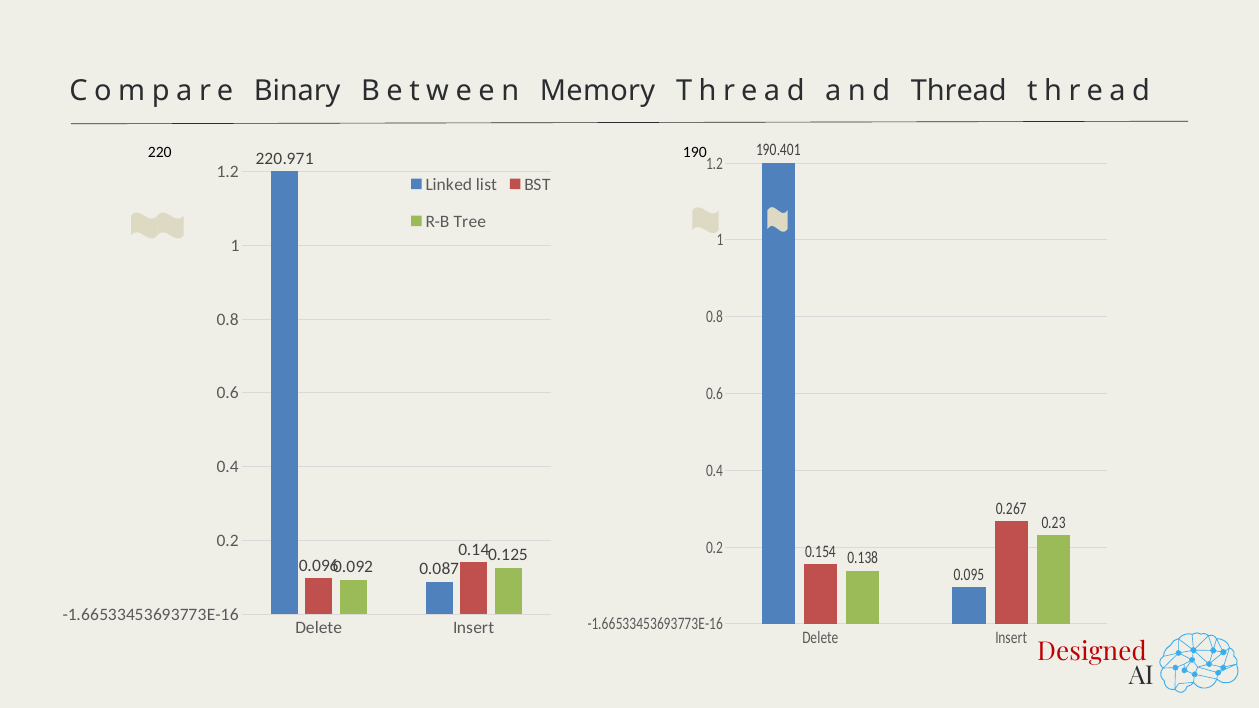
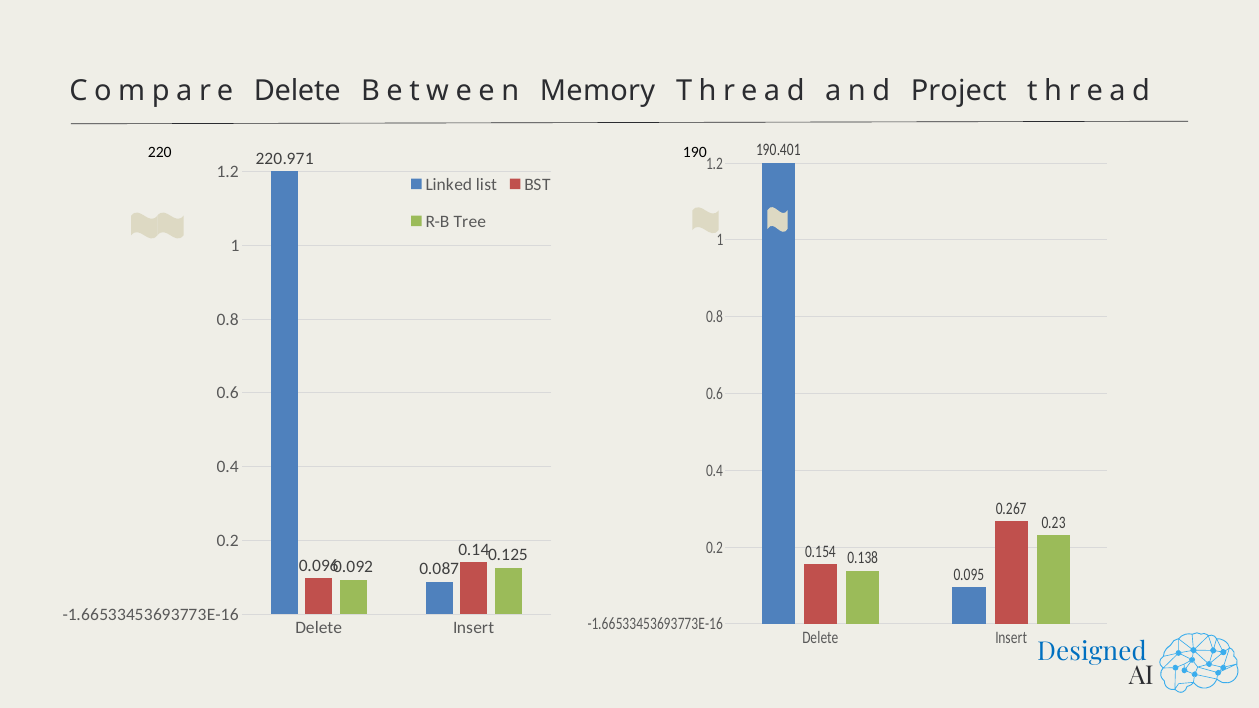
Compare Binary: Binary -> Delete (297, 91)
and Thread: Thread -> Project (959, 91)
Designed colour: red -> blue (1092, 653)
